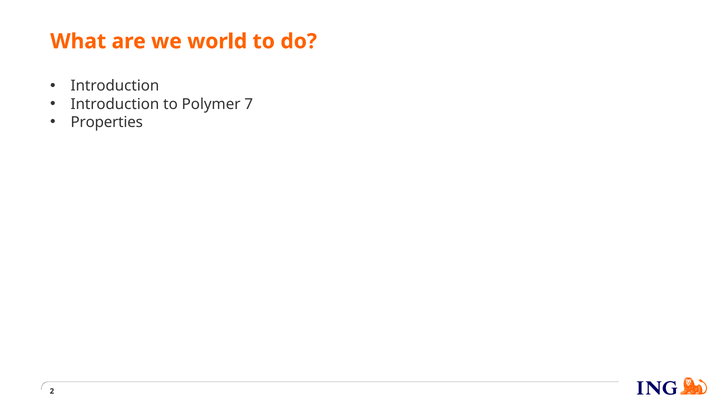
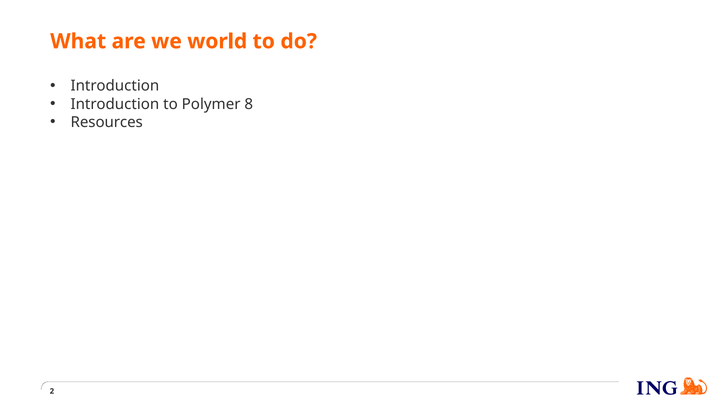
7: 7 -> 8 (249, 104)
Properties: Properties -> Resources (107, 122)
